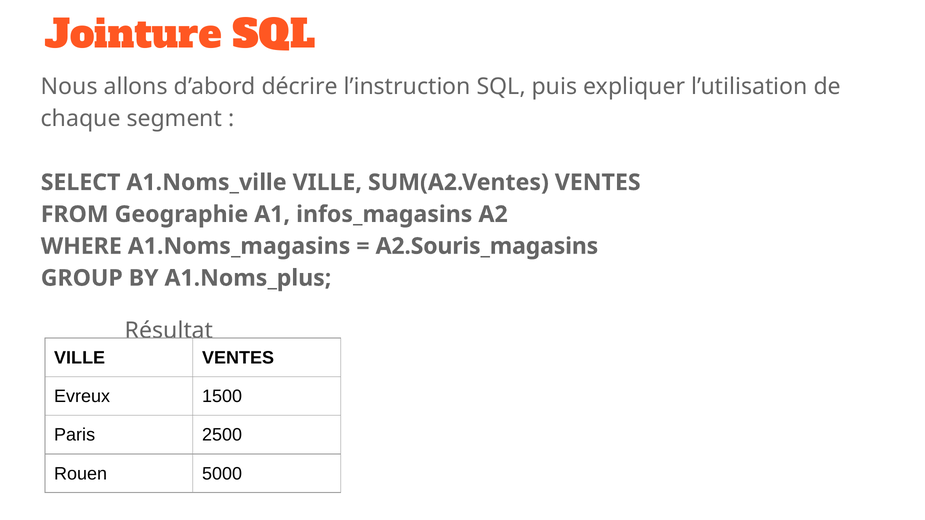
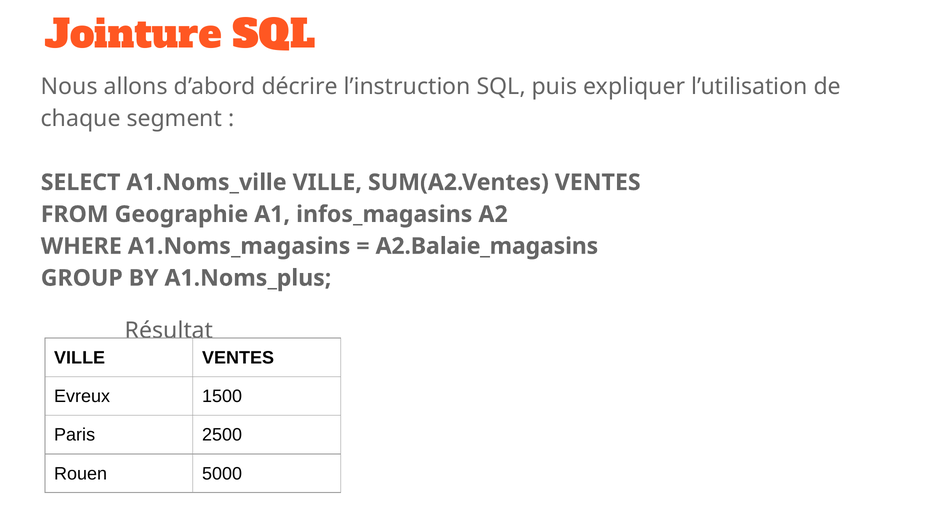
A2.Souris_magasins: A2.Souris_magasins -> A2.Balaie_magasins (487, 246)
